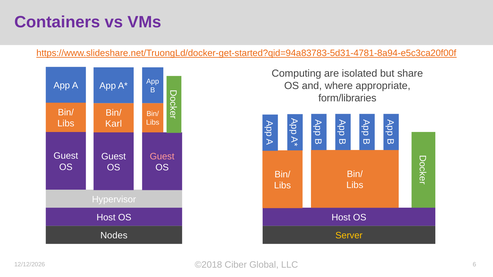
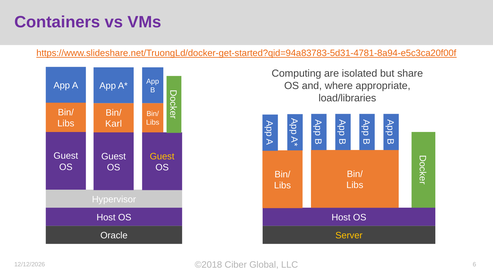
form/libraries: form/libraries -> load/libraries (347, 98)
Guest colour: pink -> yellow (162, 157)
Nodes: Nodes -> Oracle (114, 236)
